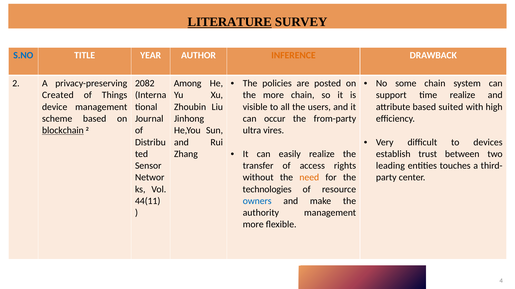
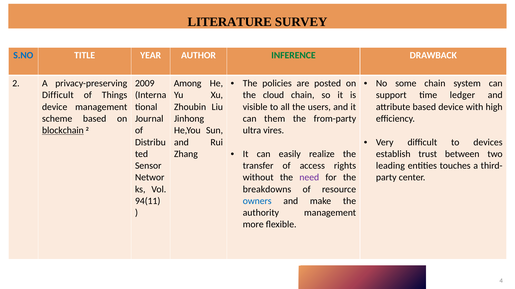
LITERATURE underline: present -> none (230, 22)
INFERENCE colour: orange -> green (293, 55)
2082: 2082 -> 2009 (145, 84)
Created: Created -> Difficult (58, 95)
the more: more -> cloud (273, 95)
time realize: realize -> ledger (462, 95)
based suited: suited -> device (451, 107)
occur: occur -> them (275, 119)
need colour: orange -> purple (309, 178)
technologies: technologies -> breakdowns (267, 190)
44(11: 44(11 -> 94(11 (148, 201)
